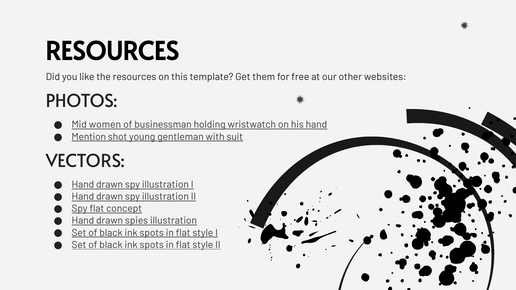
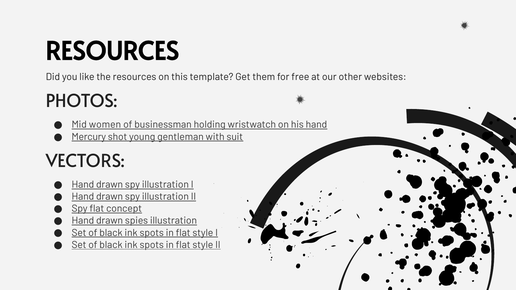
Mention: Mention -> Mercury (89, 137)
